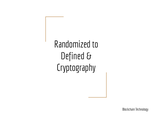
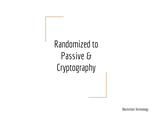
Defined: Defined -> Passive (73, 56)
